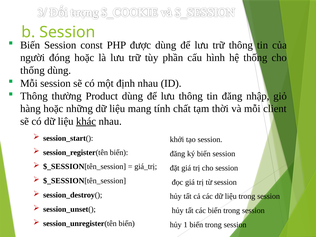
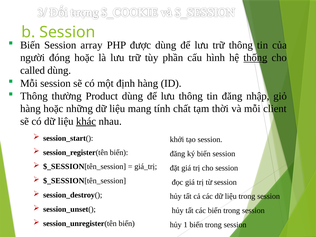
const: const -> array (91, 45)
thống underline: none -> present (255, 58)
thống: thống -> called (33, 70)
định nhau: nhau -> hàng (148, 83)
